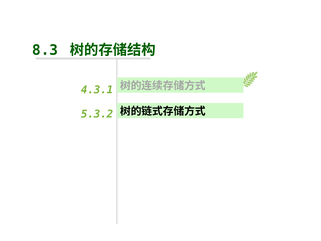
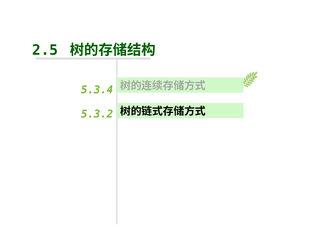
8.3: 8.3 -> 2.5 (45, 50)
4.3.1: 4.3.1 -> 5.3.4 (97, 90)
